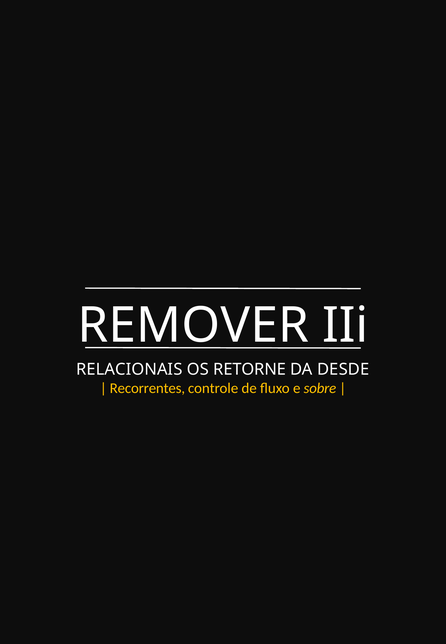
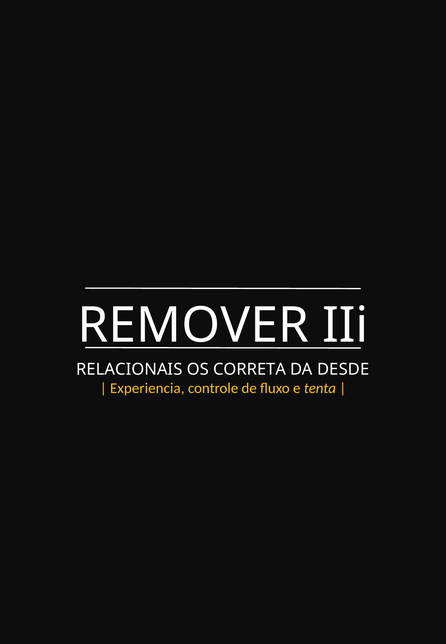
RETORNE: RETORNE -> CORRETA (250, 370)
Recorrentes: Recorrentes -> Experiencia (147, 388)
sobre: sobre -> tenta (320, 388)
